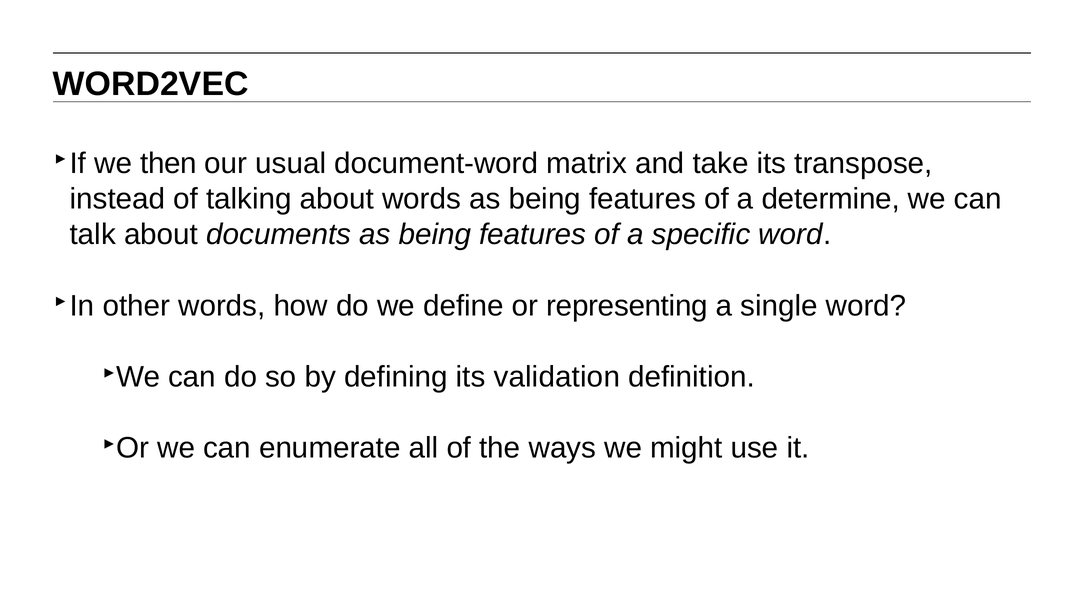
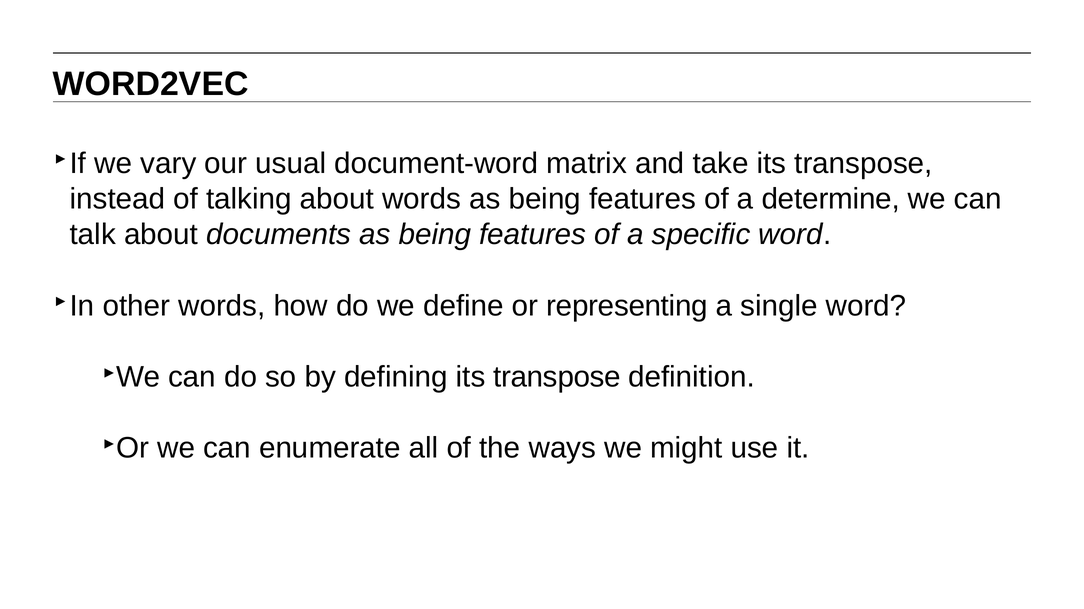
then: then -> vary (168, 163)
defining its validation: validation -> transpose (557, 377)
